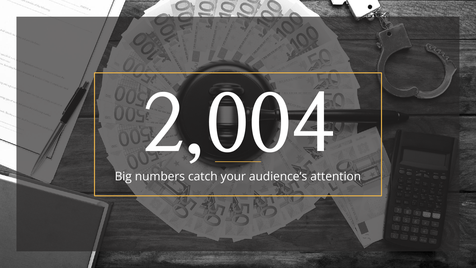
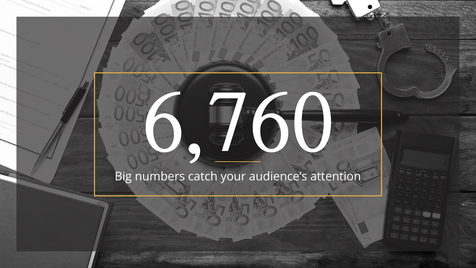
2,004: 2,004 -> 6,760 (238, 125)
